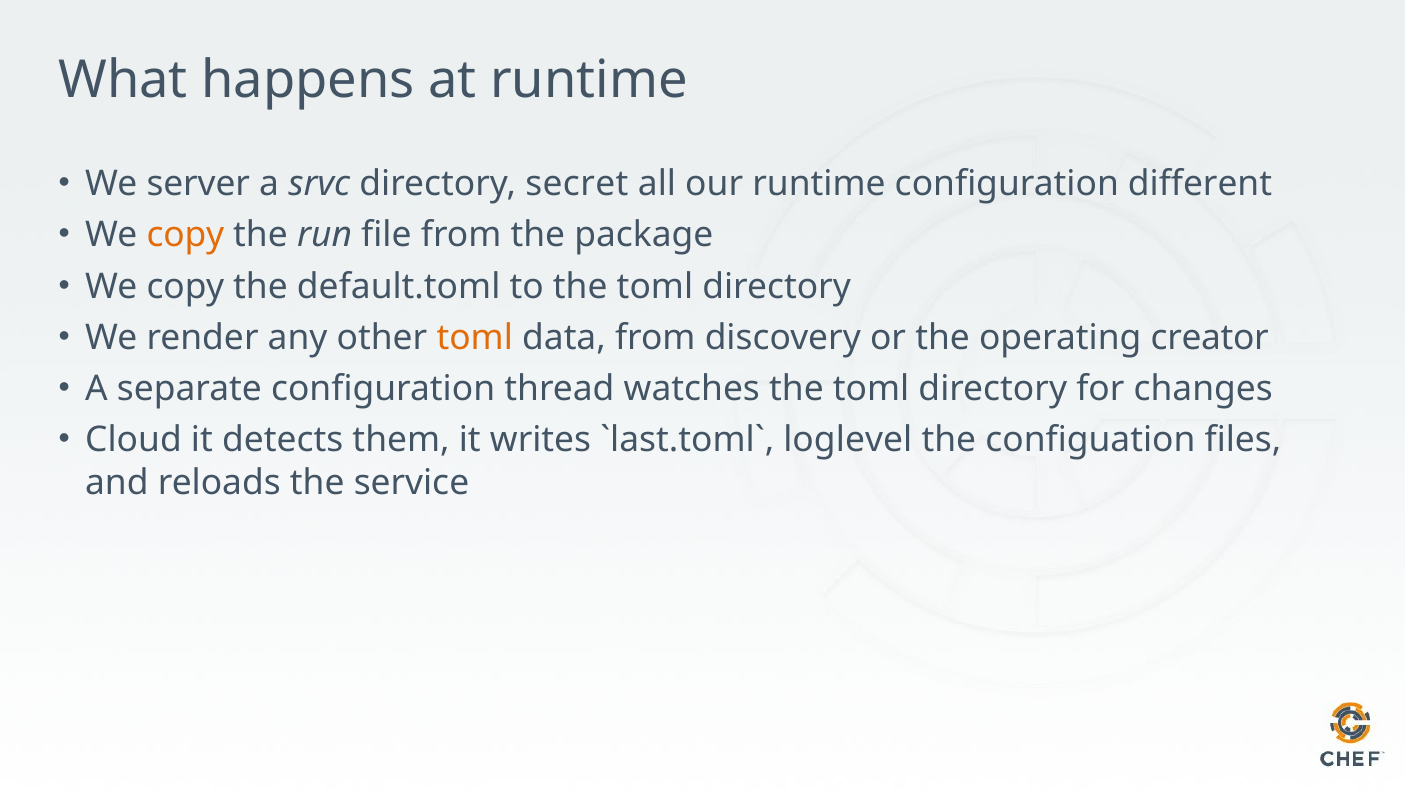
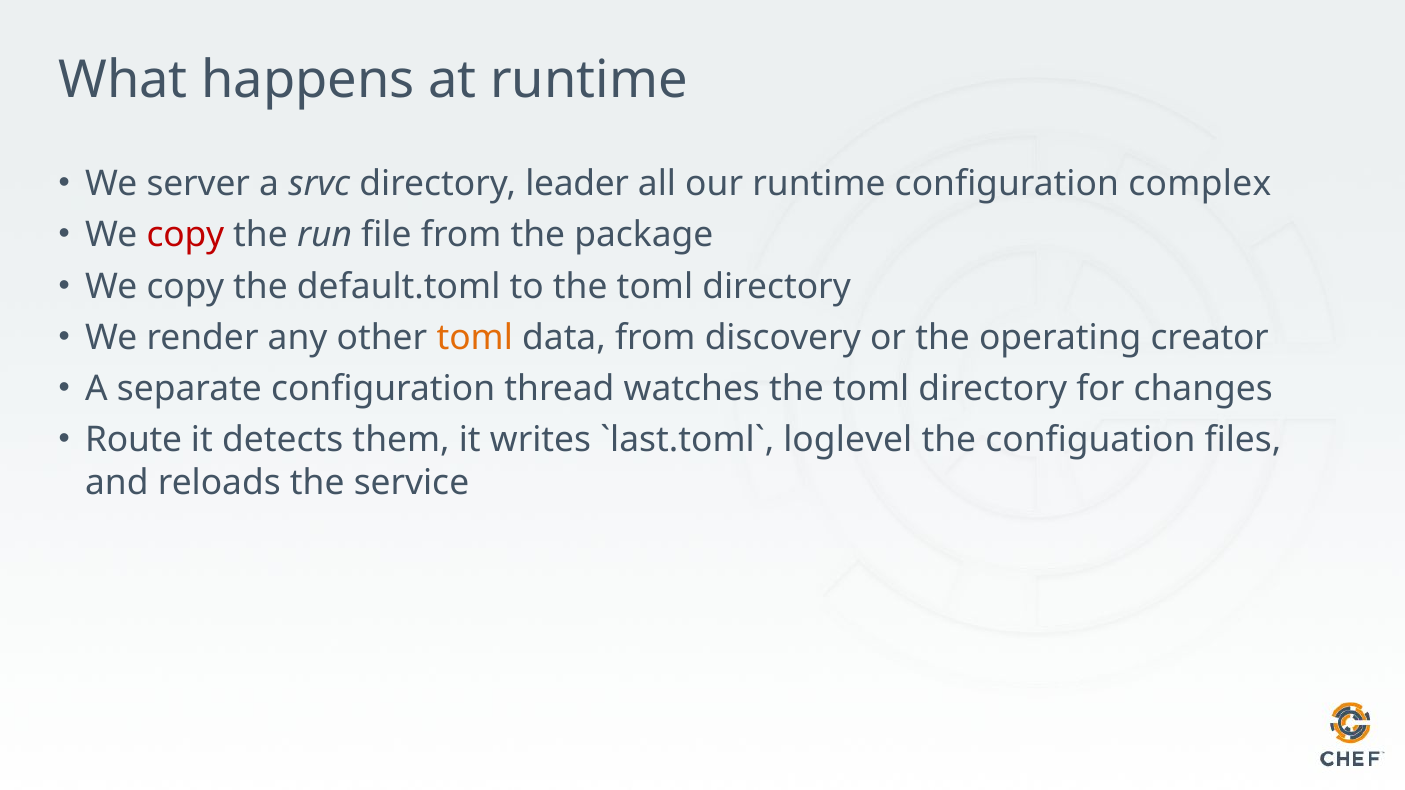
secret: secret -> leader (577, 184)
different: different -> complex (1200, 184)
copy colour: orange -> red (185, 235)
Cloud: Cloud -> Route (134, 440)
